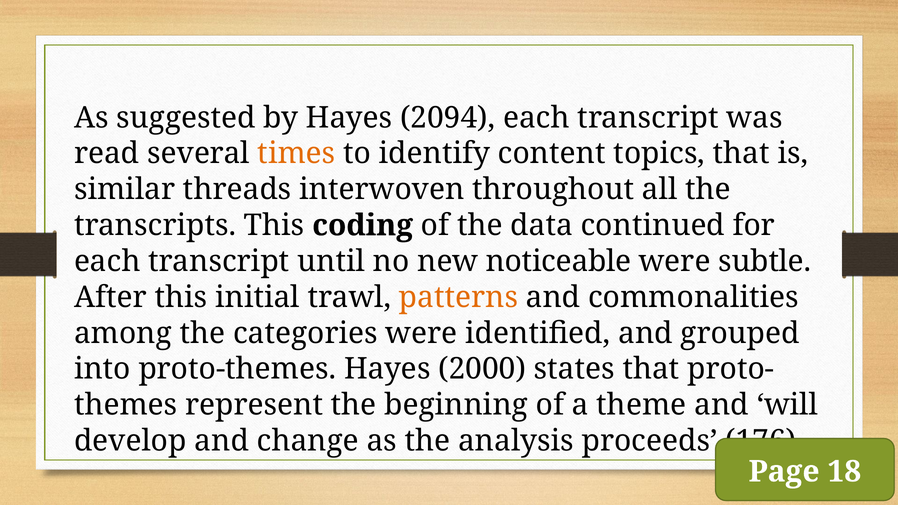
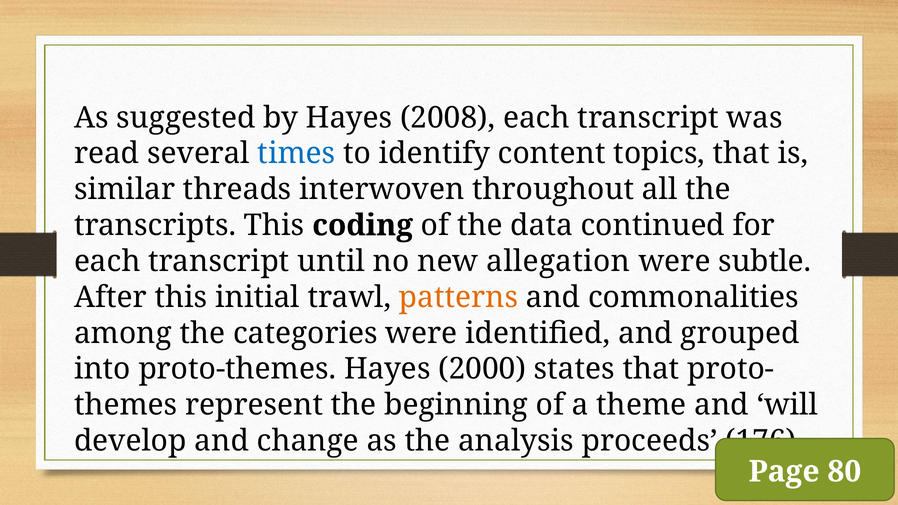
2094: 2094 -> 2008 (448, 118)
times colour: orange -> blue (296, 154)
noticeable: noticeable -> allegation (558, 261)
18: 18 -> 80 (844, 472)
